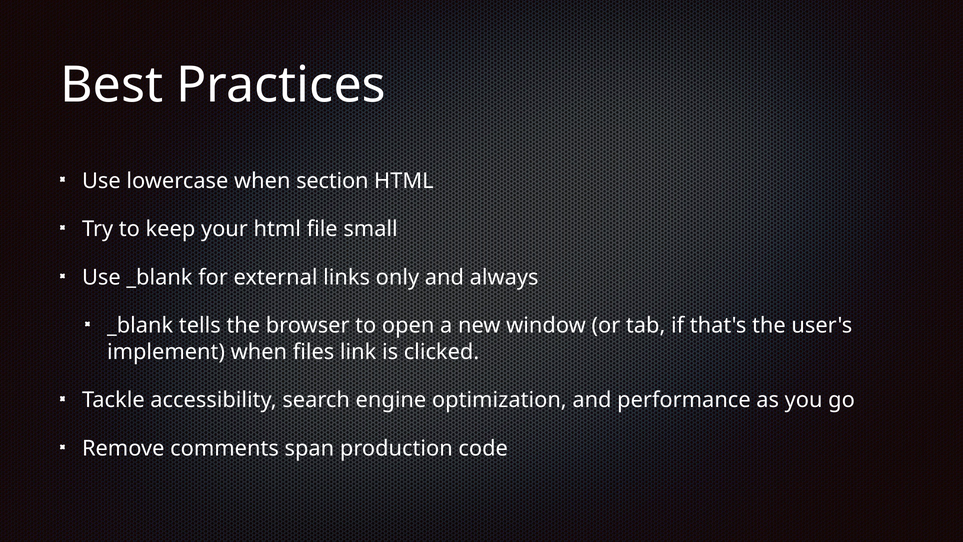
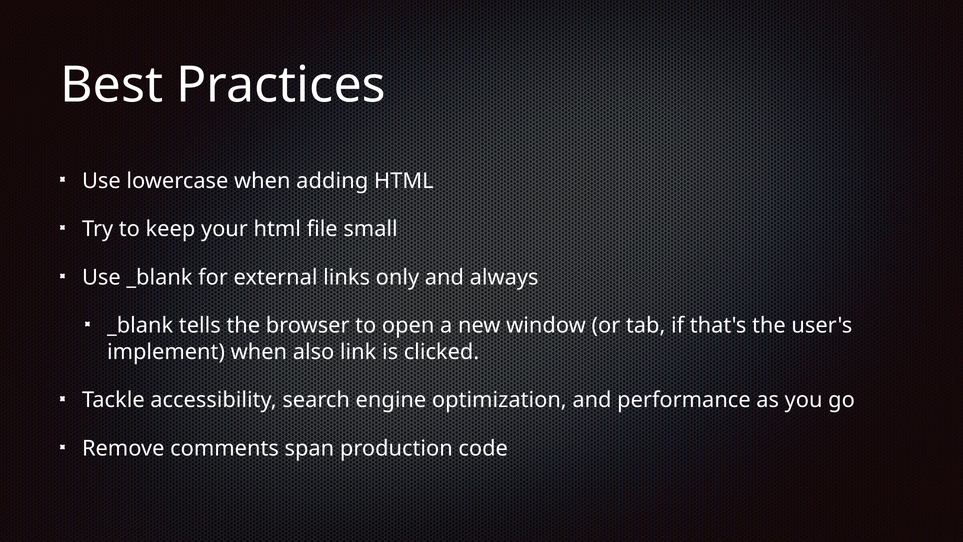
section: section -> adding (332, 181)
files: files -> also (314, 352)
